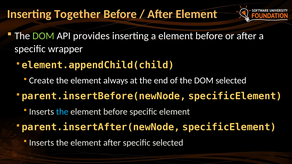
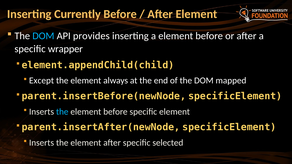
Together: Together -> Currently (78, 14)
DOM colour: light green -> light blue (43, 36)
Create: Create -> Except (42, 81)
DOM selected: selected -> mapped (231, 81)
